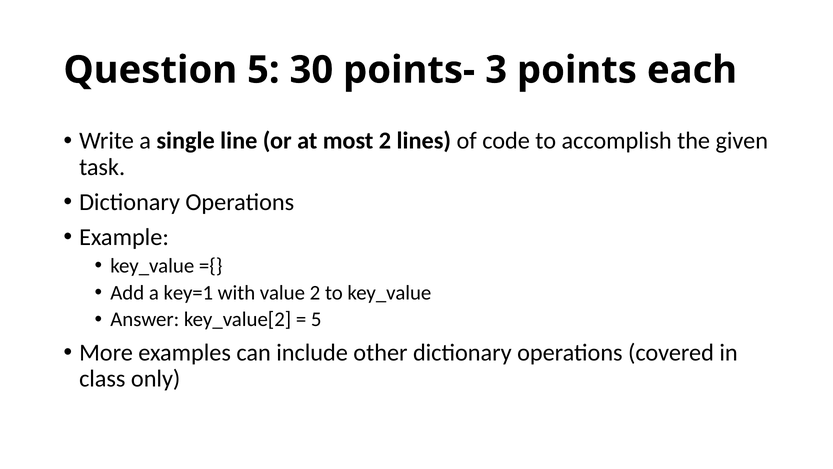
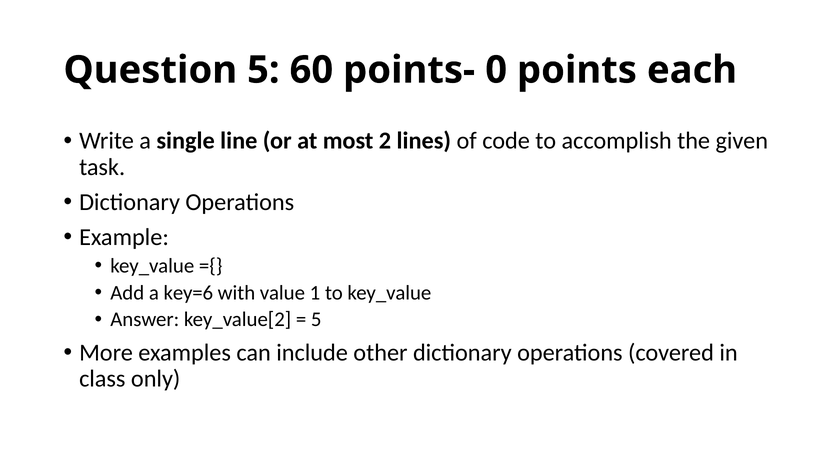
30: 30 -> 60 (311, 70)
3: 3 -> 0 (496, 70)
key=1: key=1 -> key=6 (188, 292)
value 2: 2 -> 1 (315, 292)
